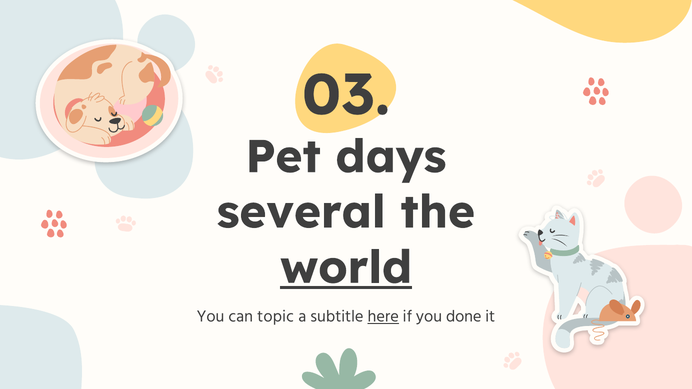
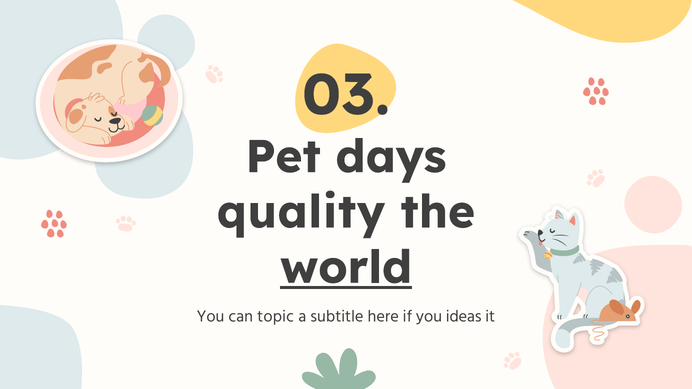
several: several -> quality (301, 212)
here underline: present -> none (383, 317)
done: done -> ideas (464, 317)
